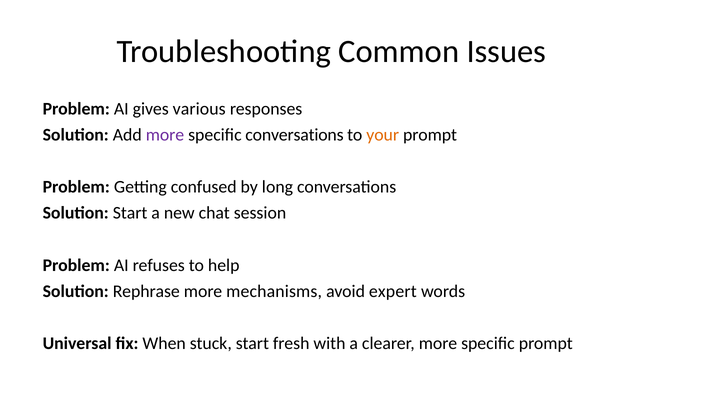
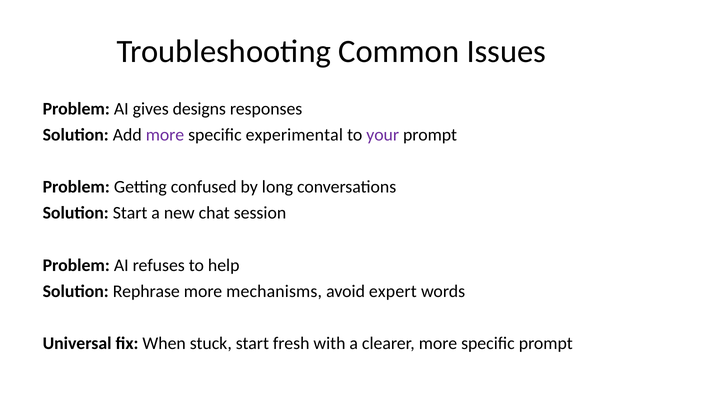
various: various -> designs (199, 109)
specific conversations: conversations -> experimental (294, 135)
your colour: orange -> purple (383, 135)
